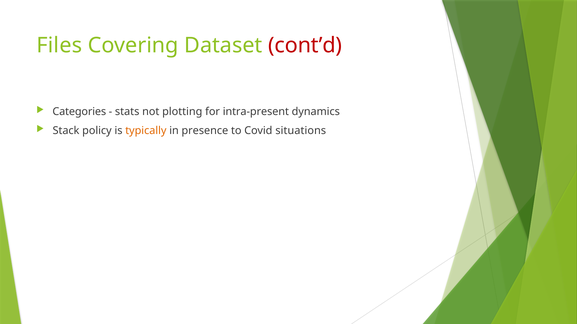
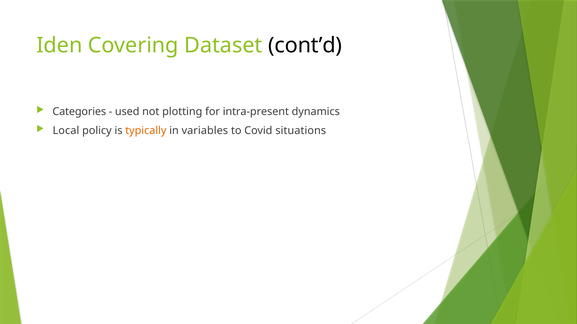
Files: Files -> Iden (59, 46)
cont’d colour: red -> black (305, 46)
stats: stats -> used (127, 112)
Stack: Stack -> Local (66, 131)
presence: presence -> variables (205, 131)
